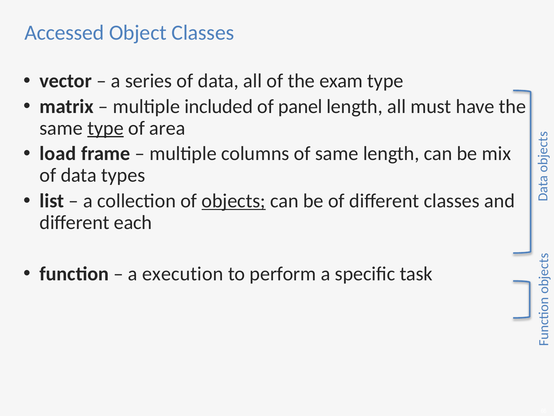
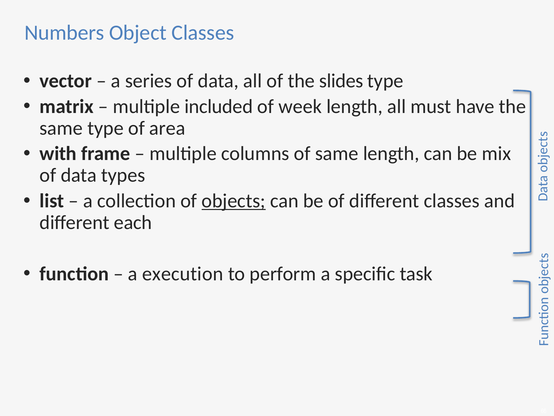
Accessed: Accessed -> Numbers (64, 33)
exam: exam -> slides (341, 81)
panel: panel -> week (300, 106)
type underline: present -> none (106, 128)
load: load -> with (58, 153)
